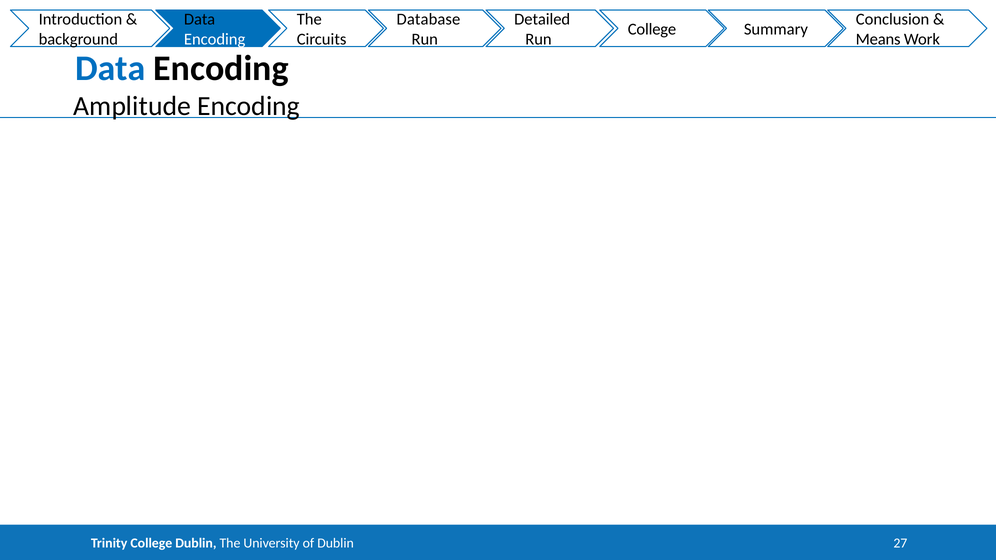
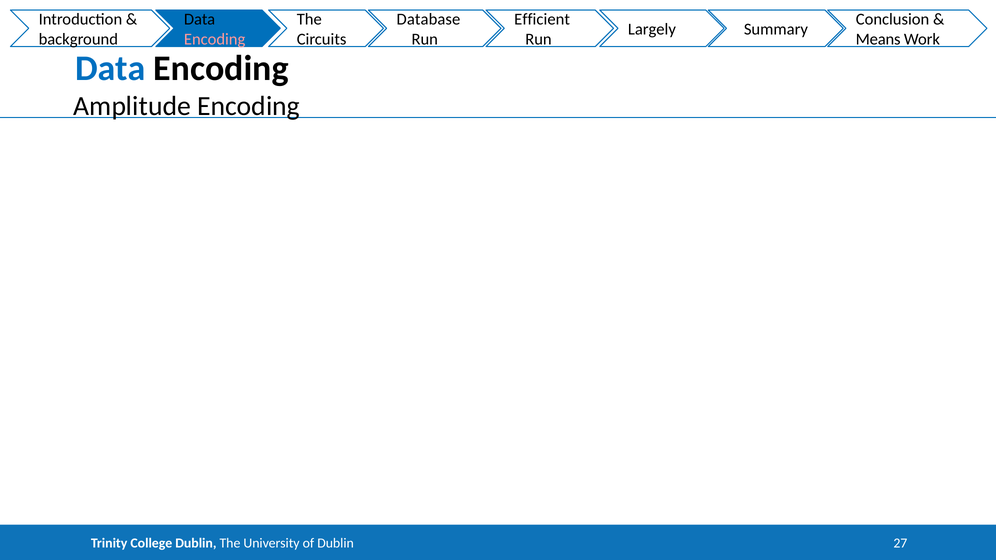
Detailed: Detailed -> Efficient (542, 20)
College: College -> Largely (652, 29)
Encoding colour: white -> pink (215, 39)
